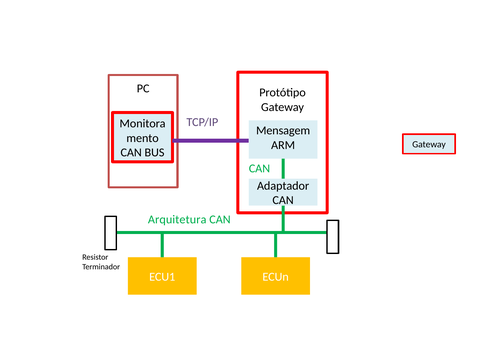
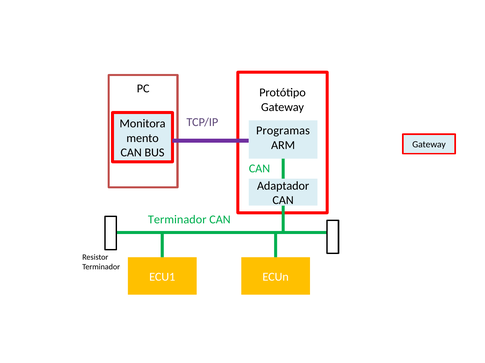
Mensagem: Mensagem -> Programas (283, 131)
Arquitetura: Arquitetura -> Terminador (177, 220)
